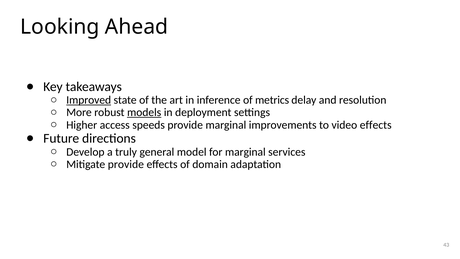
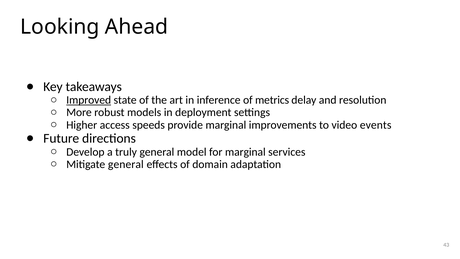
models underline: present -> none (144, 112)
video effects: effects -> events (376, 125)
Mitigate provide: provide -> general (126, 164)
